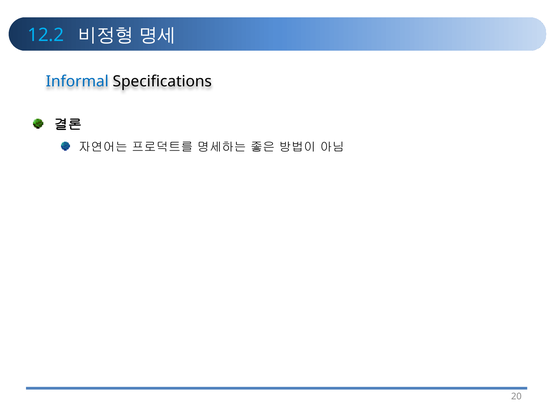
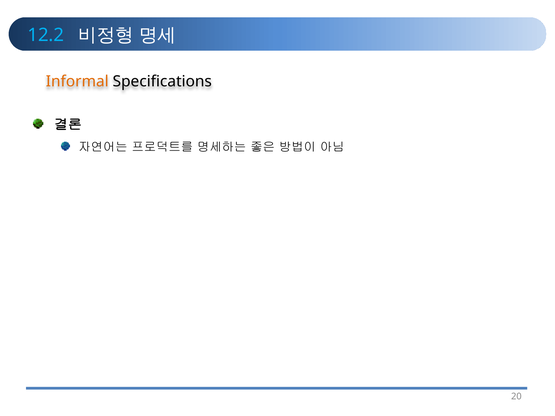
Informal colour: blue -> orange (77, 81)
